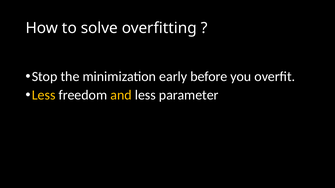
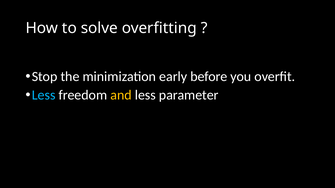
Less colour: yellow -> light blue (44, 95)
